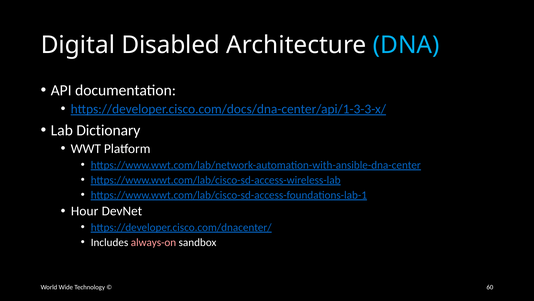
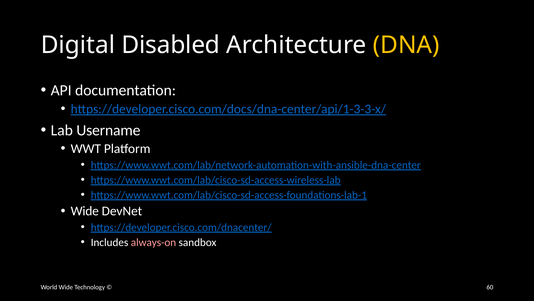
DNA colour: light blue -> yellow (406, 45)
Dictionary: Dictionary -> Username (108, 130)
Hour: Hour -> Wide (85, 211)
